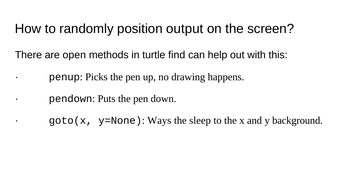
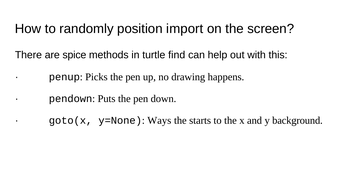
output: output -> import (185, 29)
open: open -> spice (74, 55)
sleep: sleep -> starts (200, 120)
